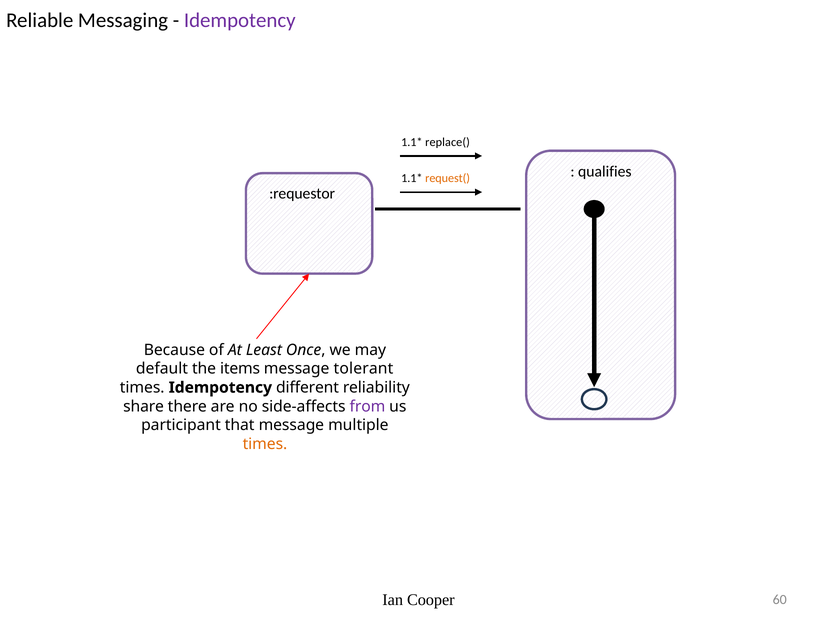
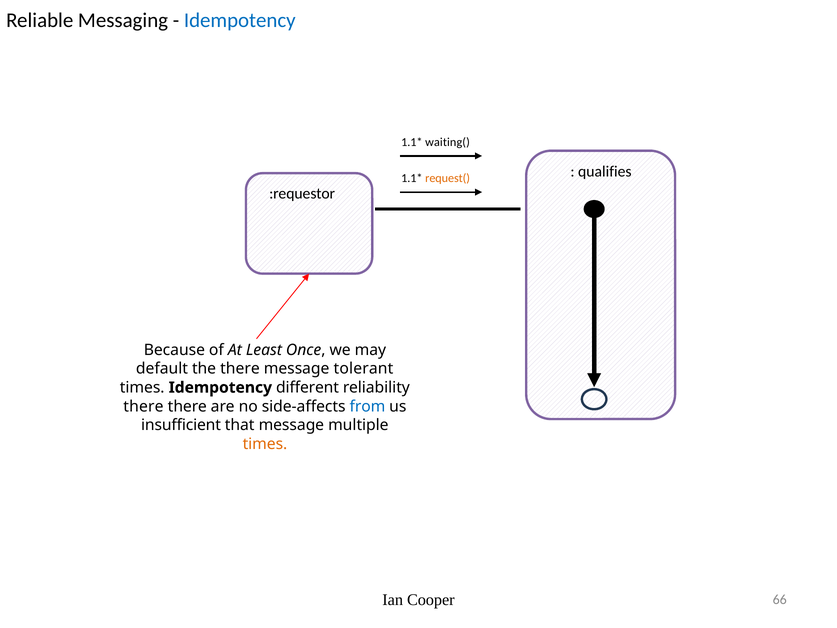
Idempotency colour: purple -> blue (240, 20)
replace(: replace( -> waiting( (448, 142)
the items: items -> there (240, 369)
share: share -> there (143, 406)
from colour: purple -> blue (367, 406)
participant: participant -> insufficient (181, 425)
60: 60 -> 66 (780, 599)
